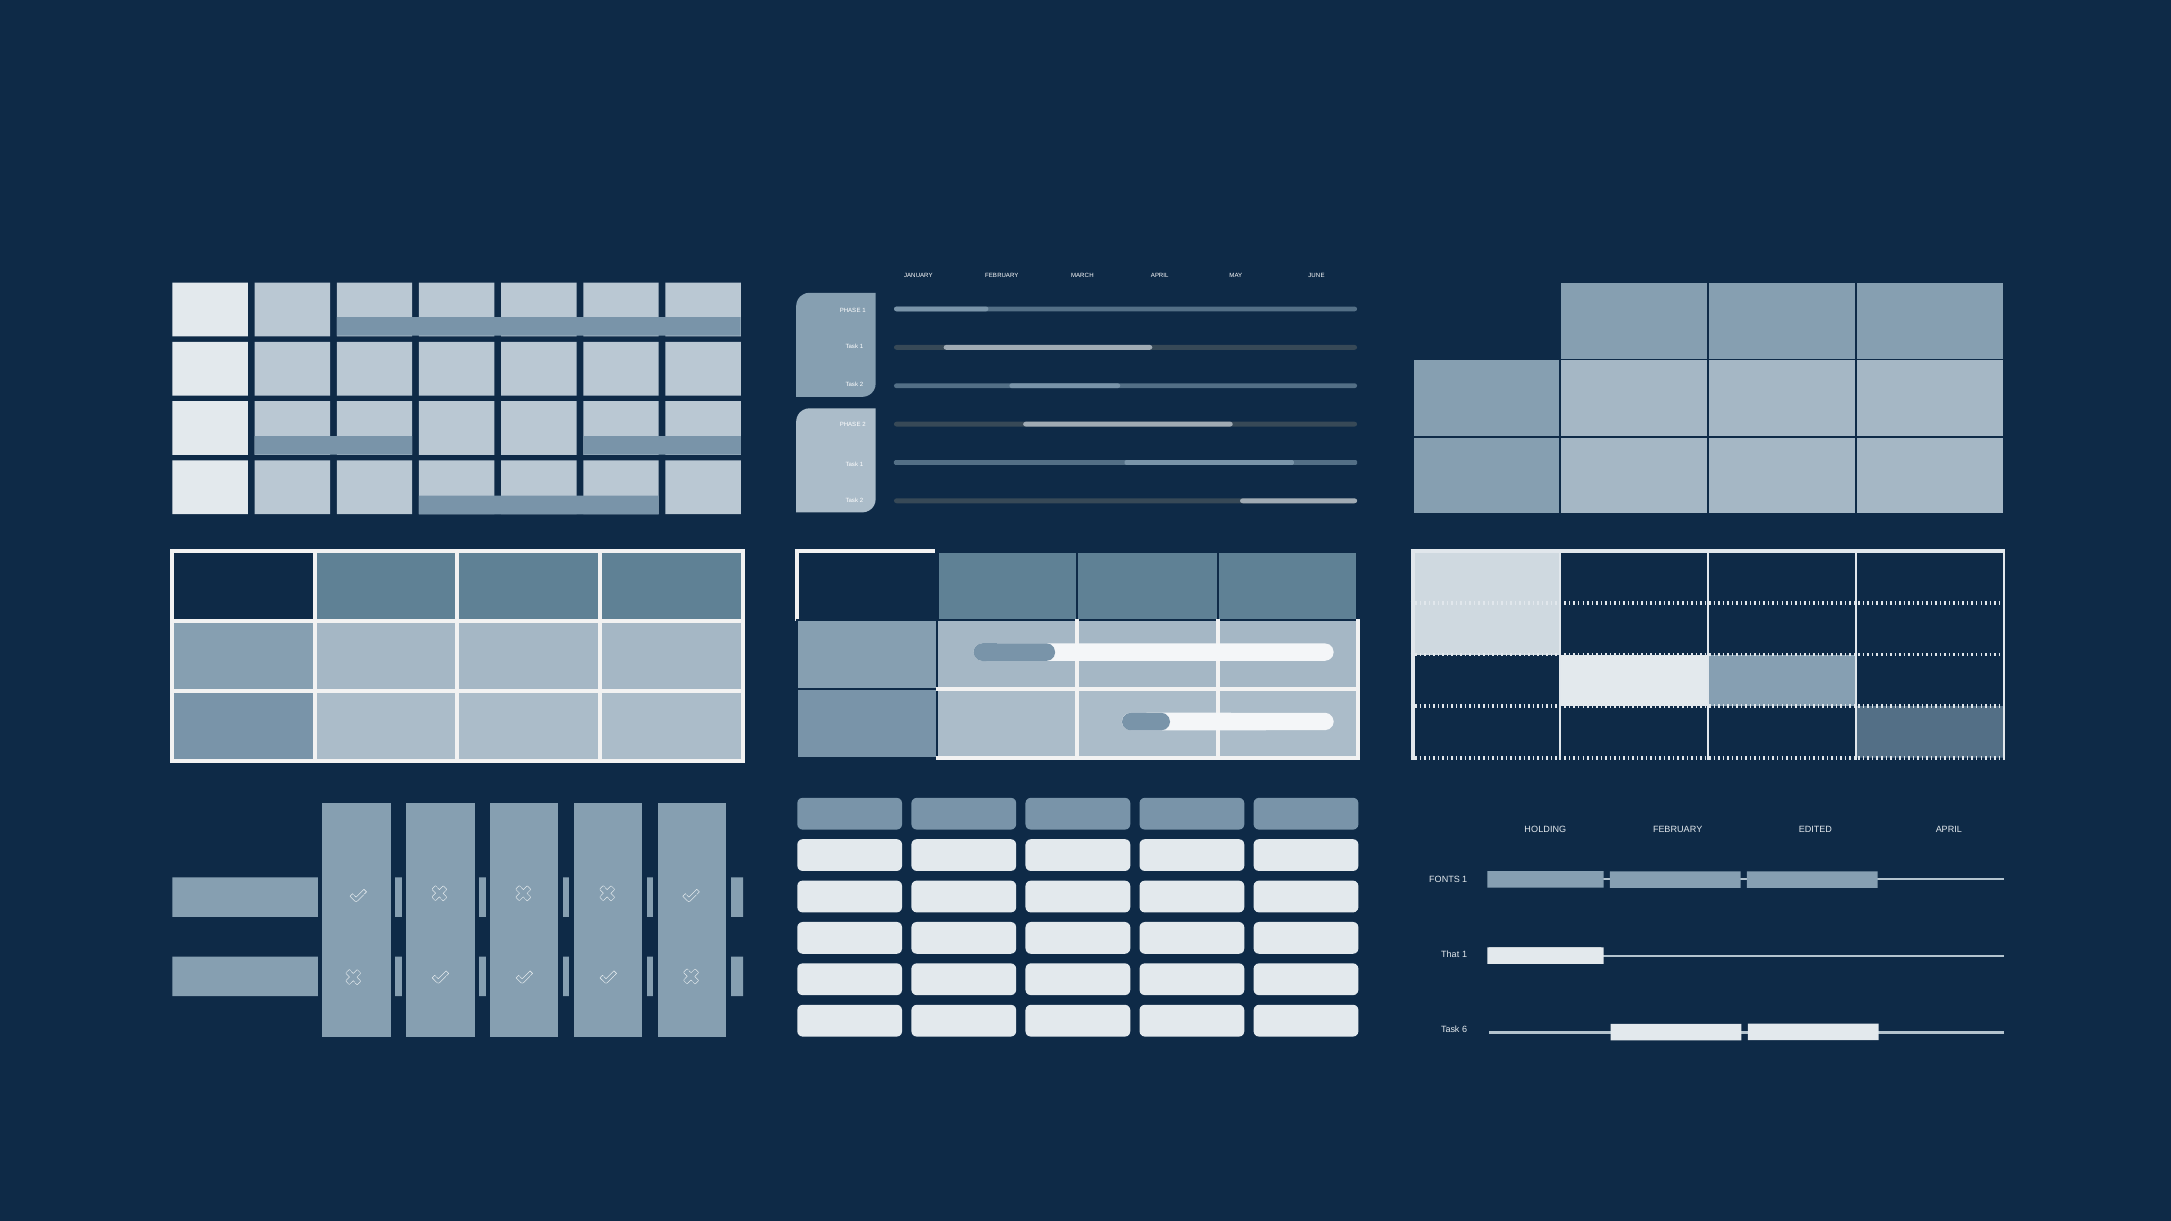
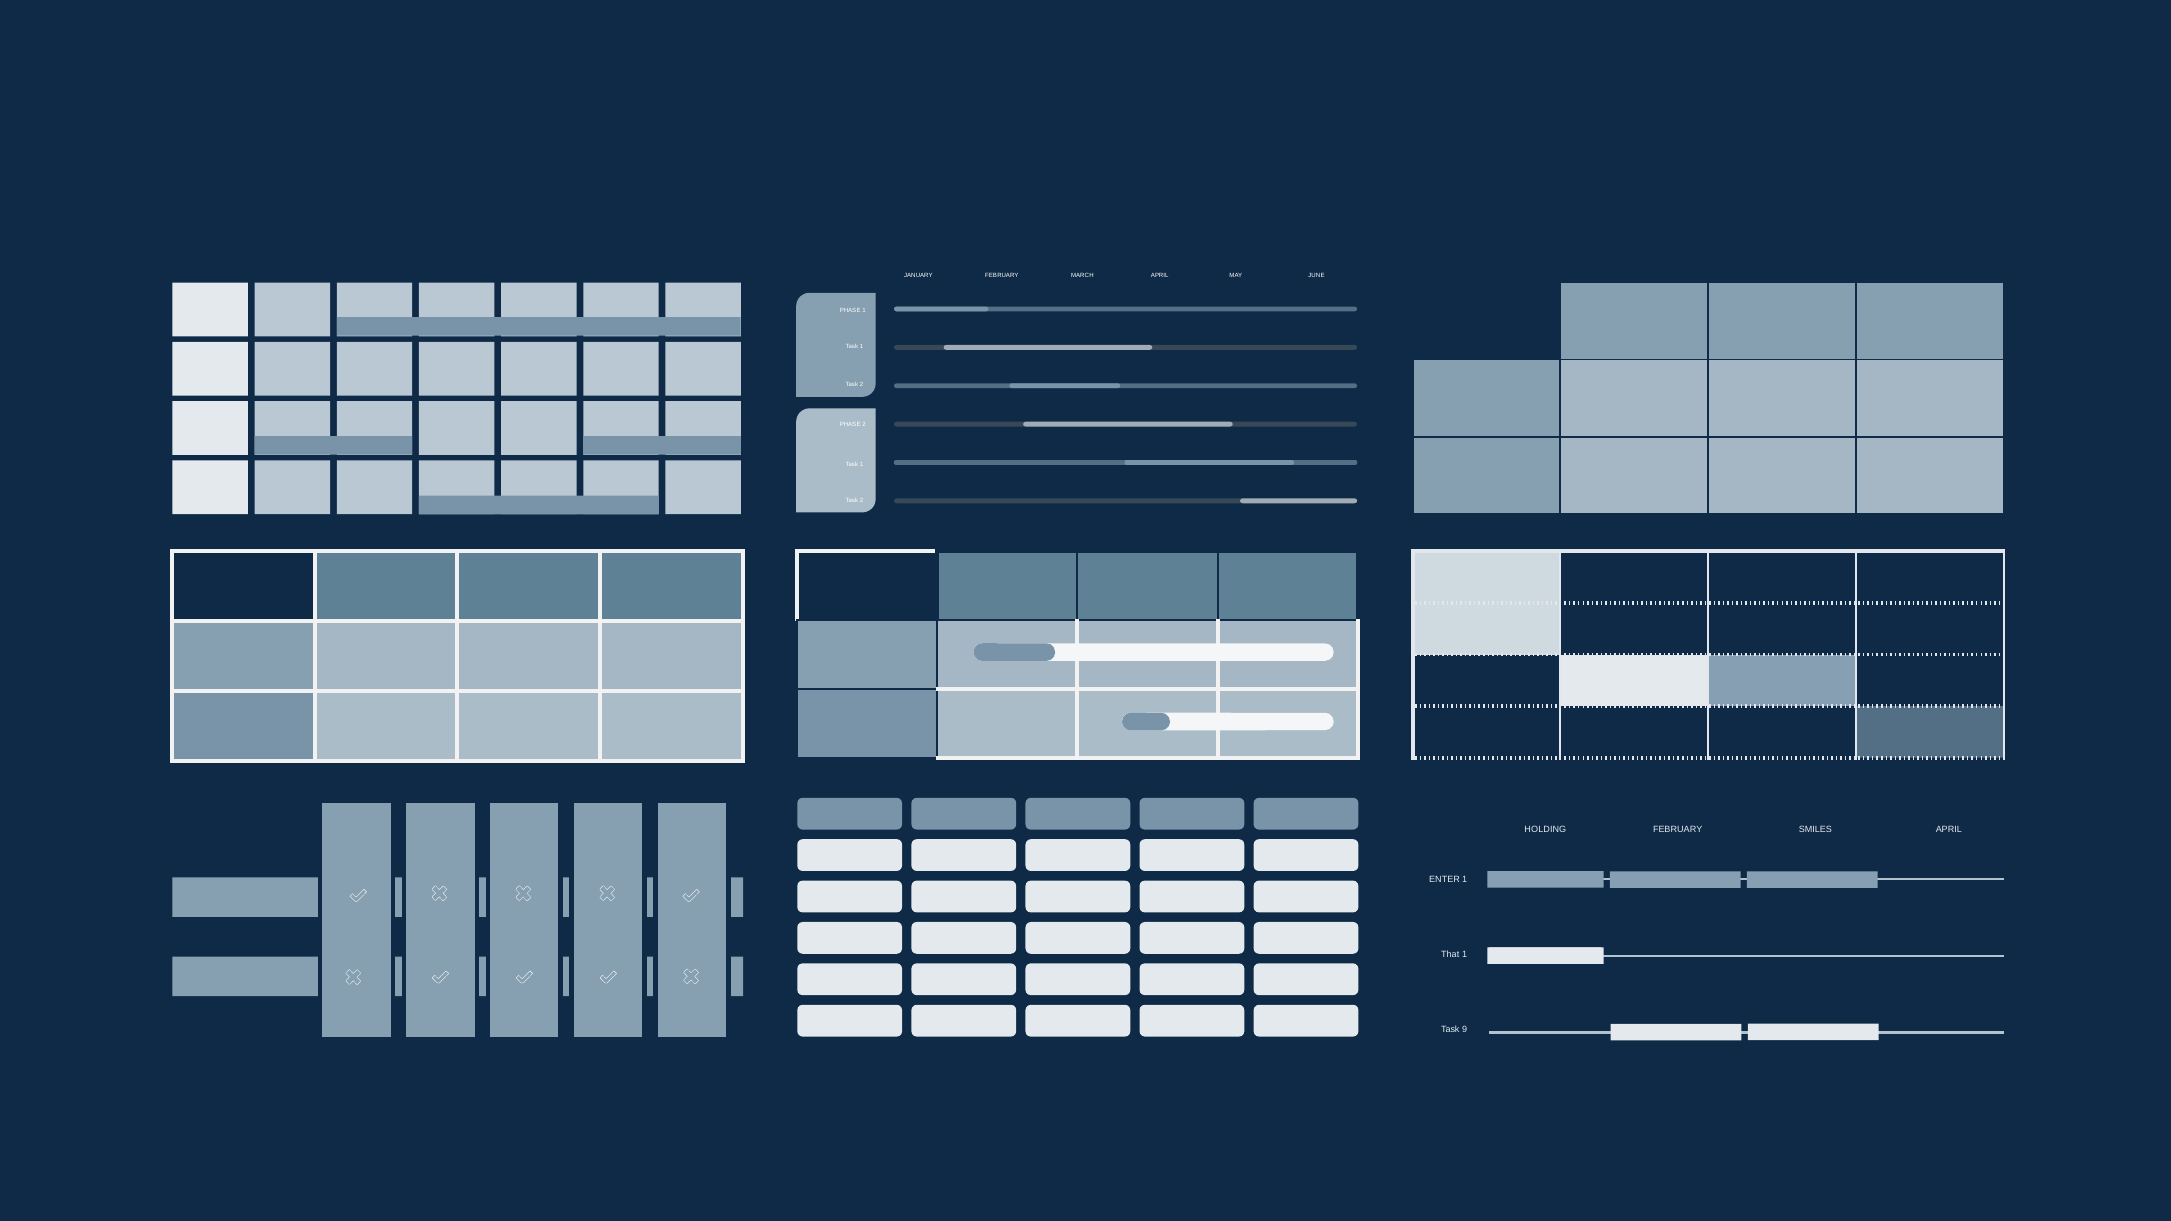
EDITED: EDITED -> SMILES (1815, 830)
FONTS: FONTS -> ENTER (1445, 880)
6: 6 -> 9 (1465, 1030)
